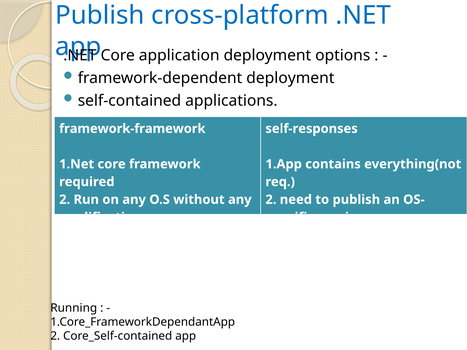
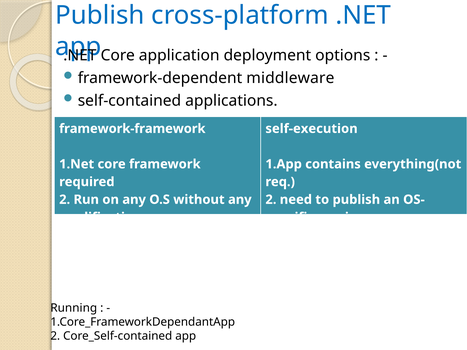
framework-dependent deployment: deployment -> middleware (290, 78)
self-responses: self-responses -> self-execution (312, 129)
